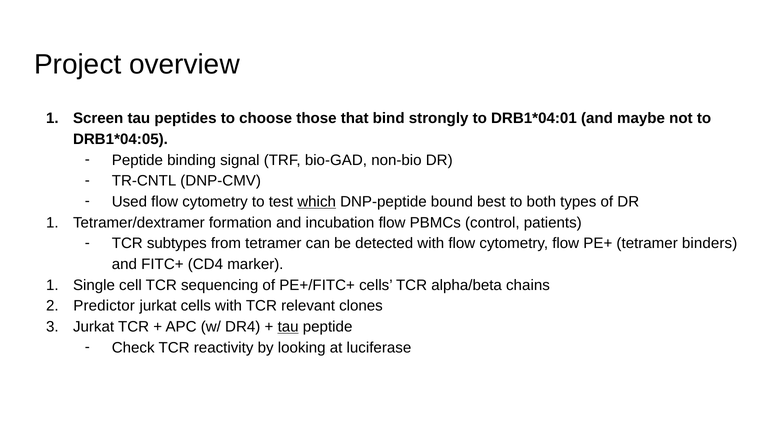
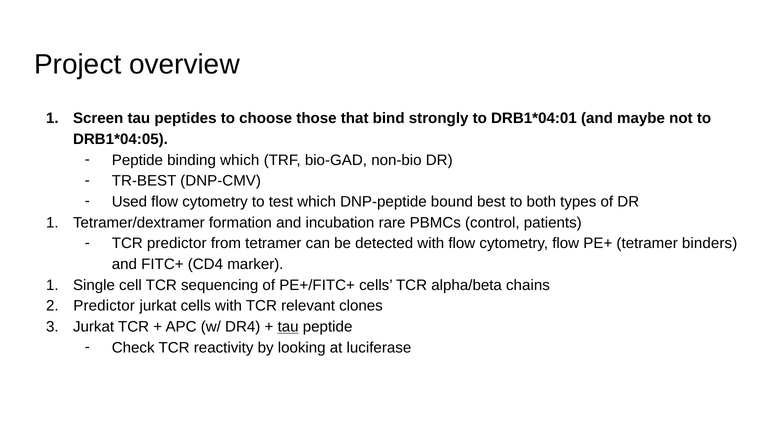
binding signal: signal -> which (240, 160)
TR-CNTL: TR-CNTL -> TR-BEST (144, 181)
which underline: present -> none (317, 202)
incubation flow: flow -> rare (392, 222)
TCR subtypes: subtypes -> predictor (177, 243)
